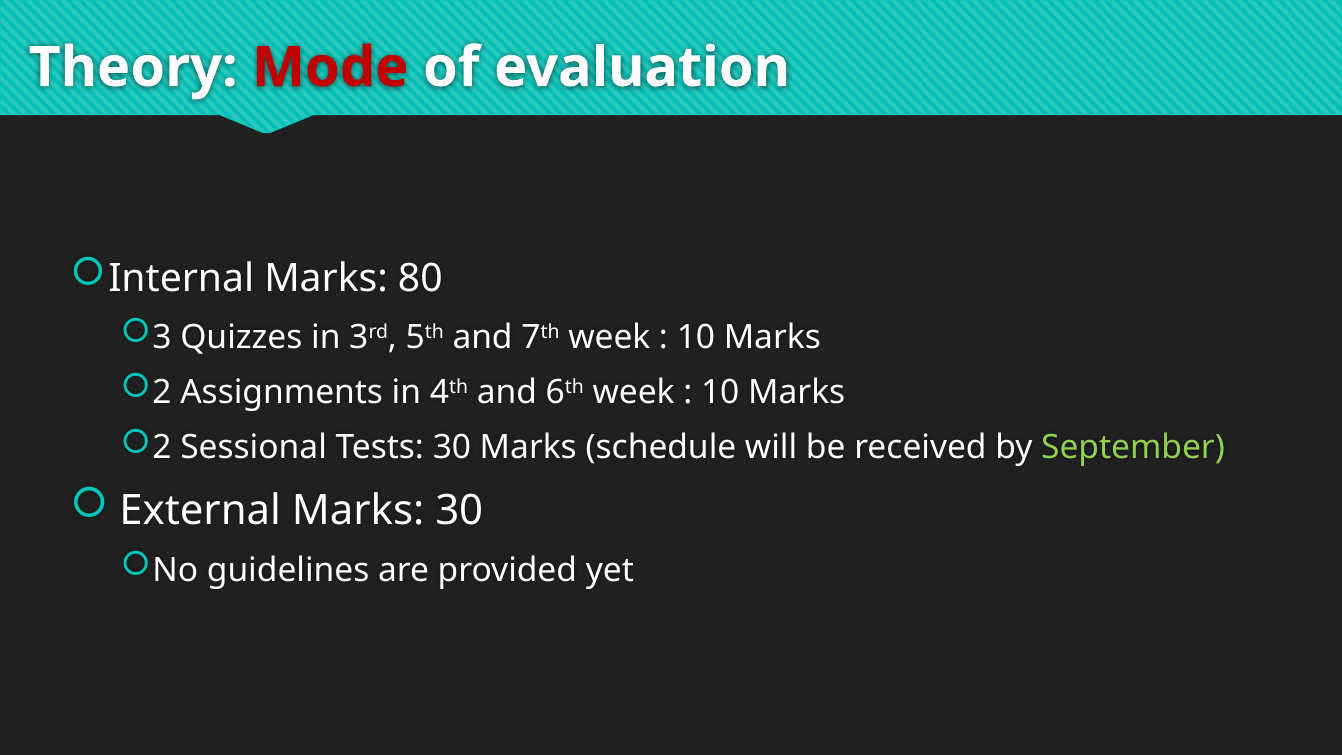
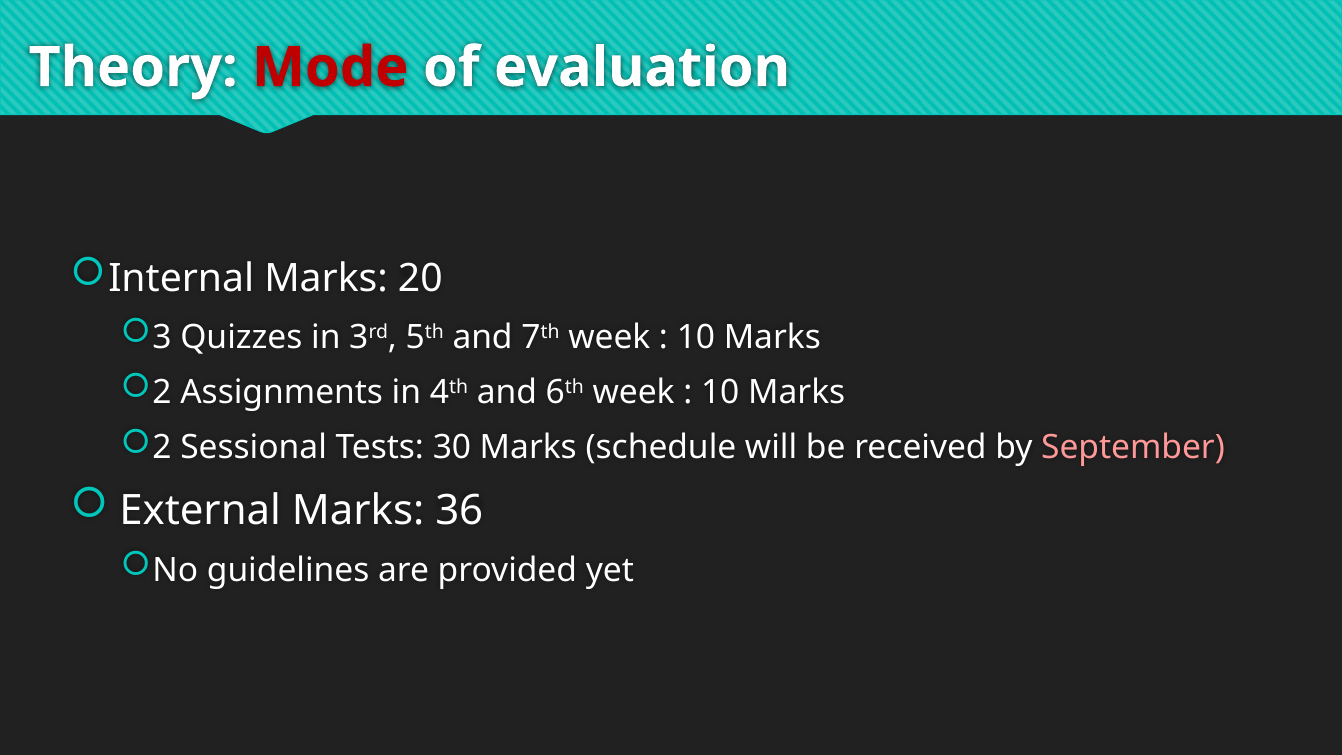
80: 80 -> 20 (420, 279)
September colour: light green -> pink (1133, 448)
Marks 30: 30 -> 36 (459, 510)
